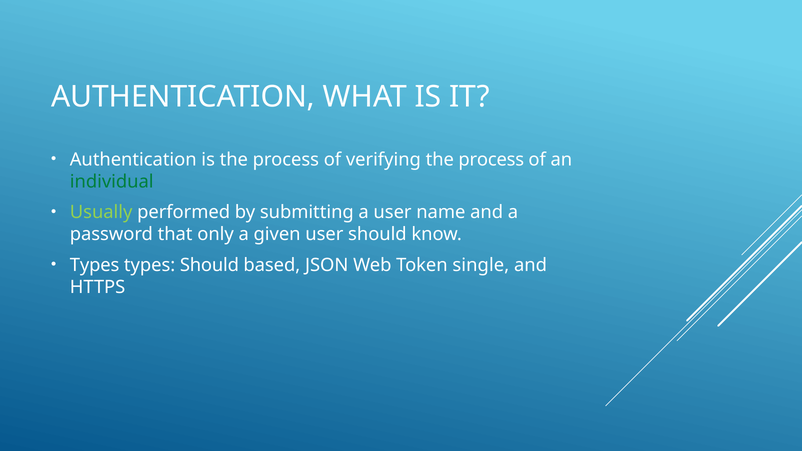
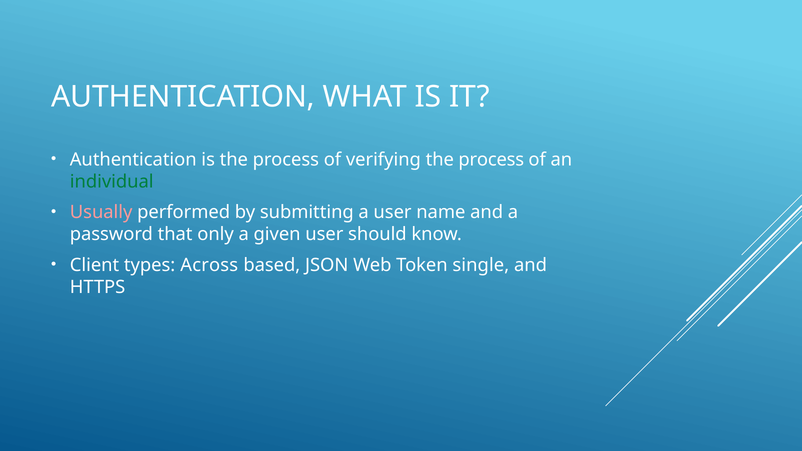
Usually colour: light green -> pink (101, 212)
Types: Types -> Client (95, 265)
types Should: Should -> Across (209, 265)
